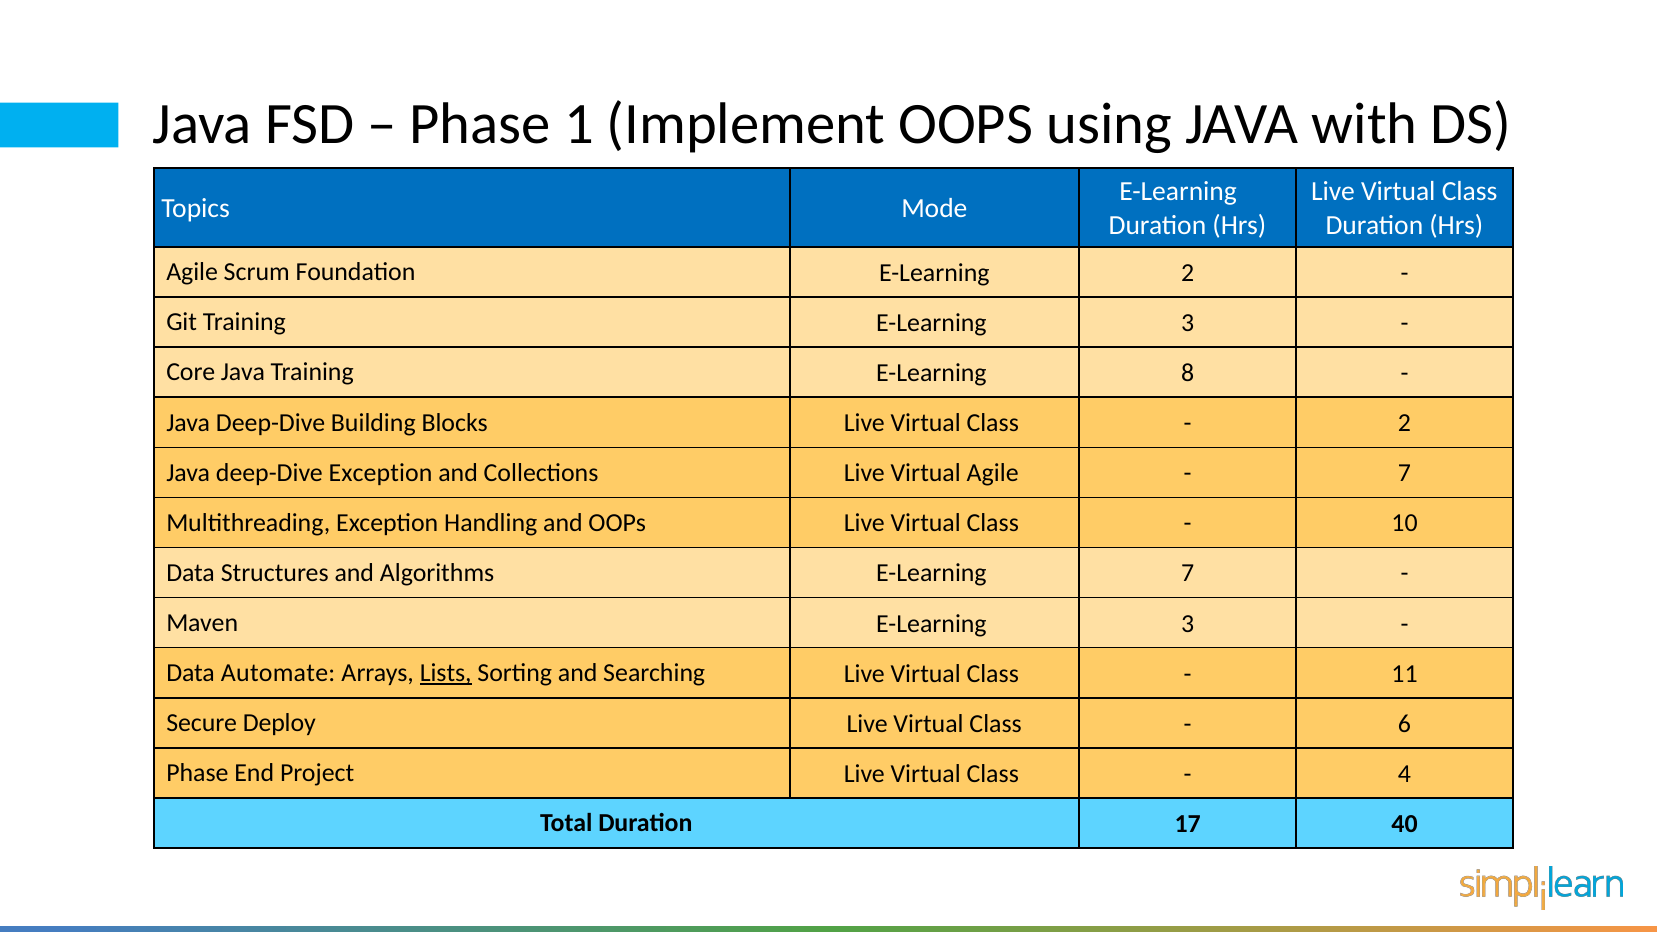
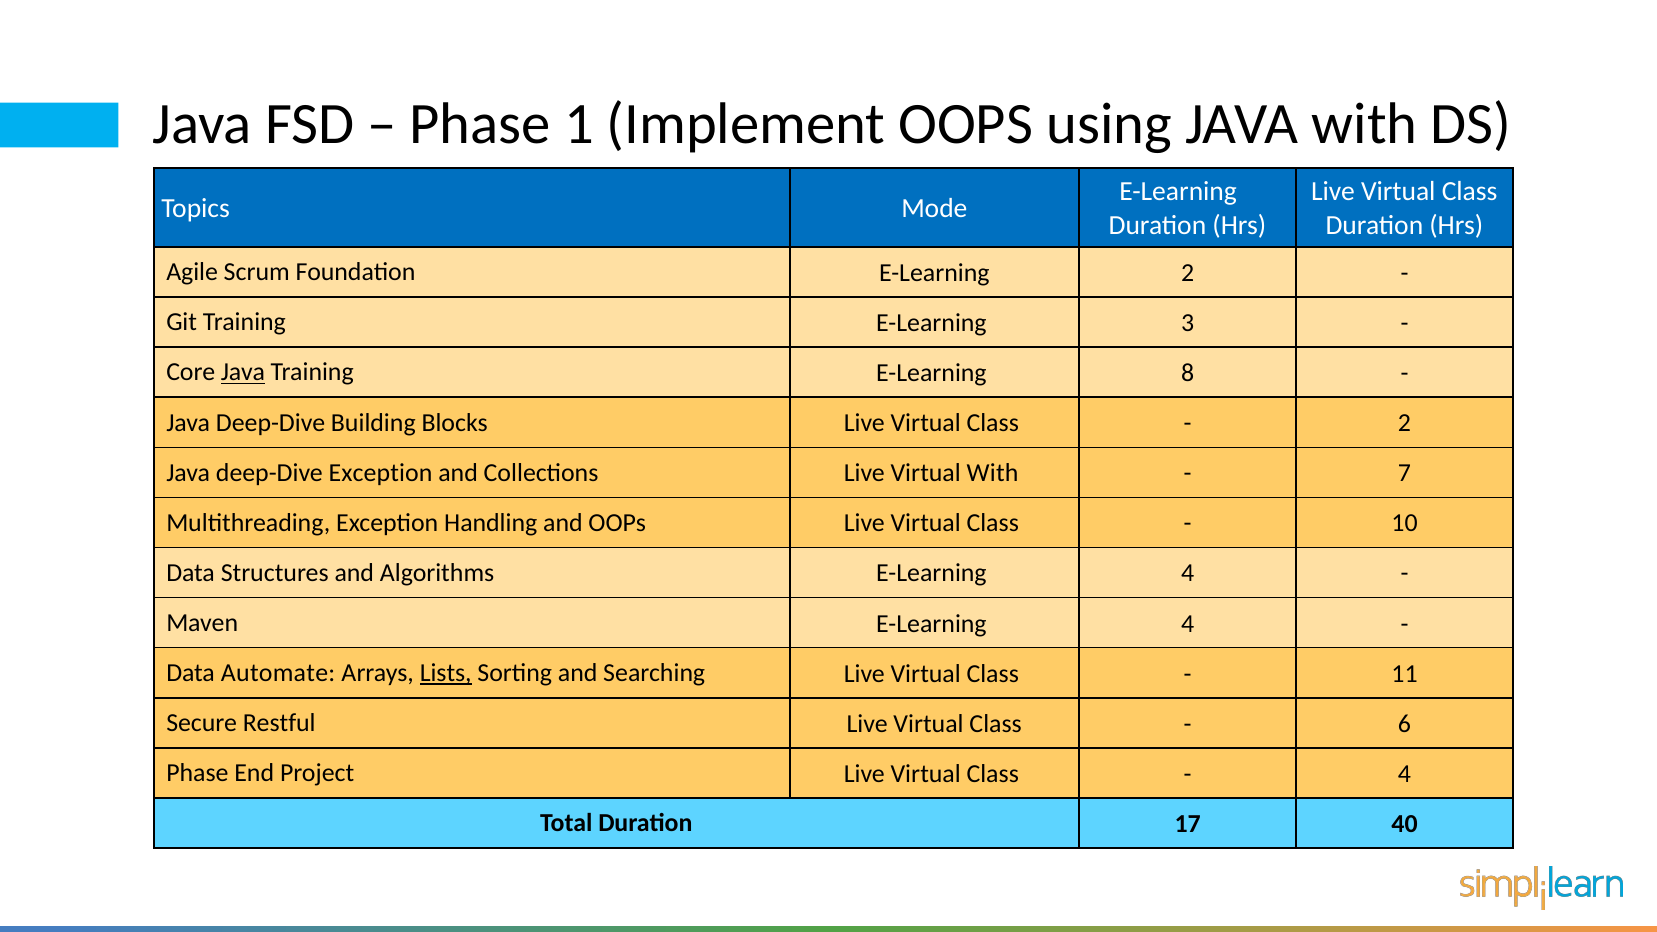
Java underline: none -> present (243, 372)
Virtual Agile: Agile -> With (993, 473)
Algorithms E-Learning 7: 7 -> 4 (1188, 573)
Maven E-Learning 3: 3 -> 4 (1188, 624)
Deploy: Deploy -> Restful (279, 723)
